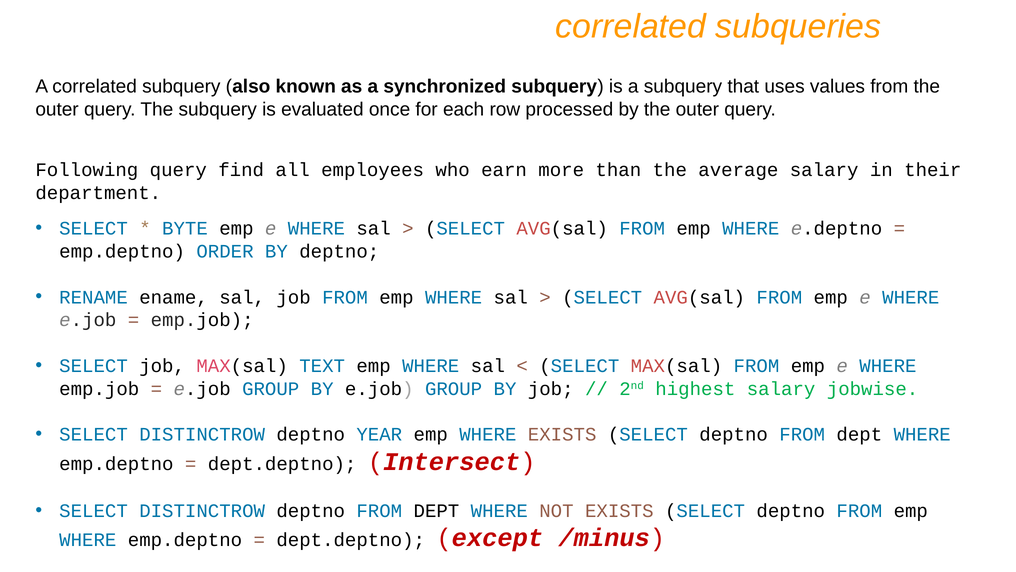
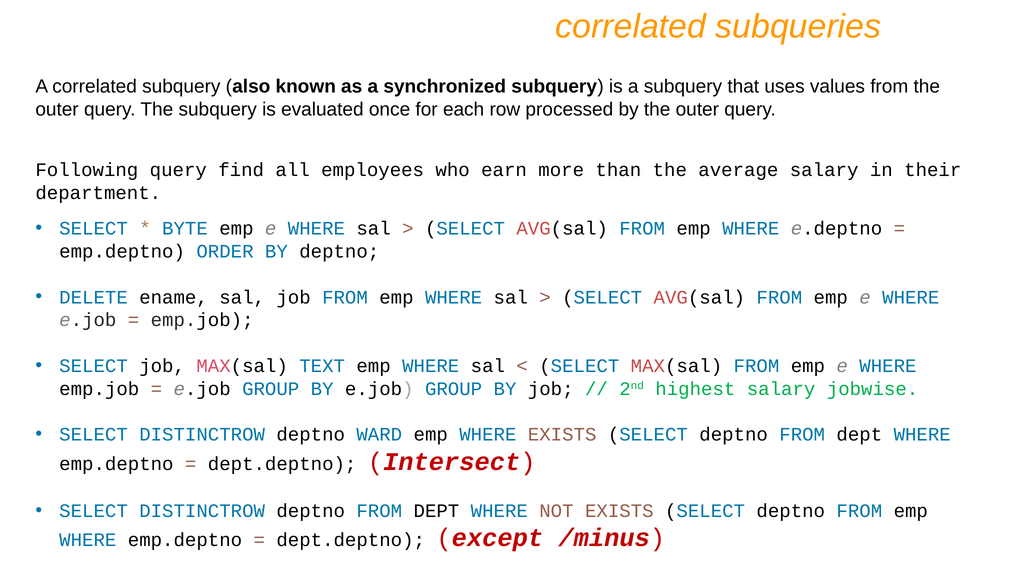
RENAME: RENAME -> DELETE (94, 297)
YEAR: YEAR -> WARD (379, 434)
